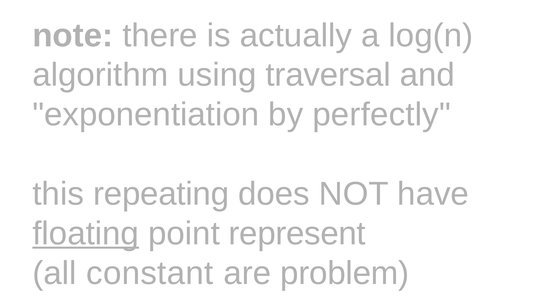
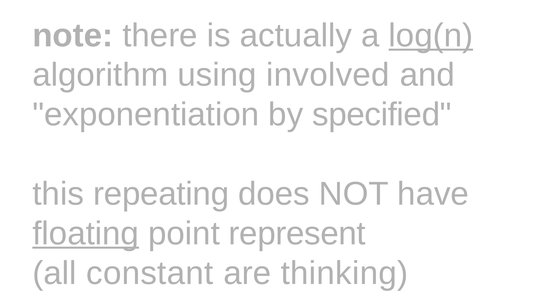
log(n underline: none -> present (431, 35)
traversal: traversal -> involved (328, 75)
perfectly: perfectly -> specified (382, 115)
problem: problem -> thinking (344, 273)
